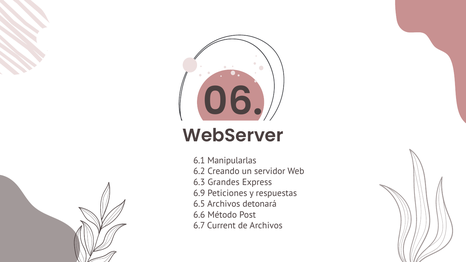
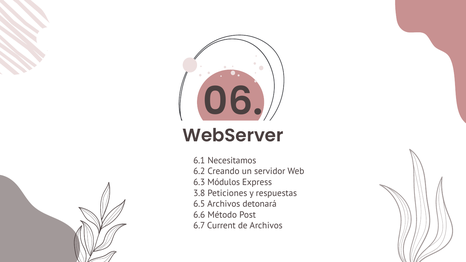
Manipularlas: Manipularlas -> Necesitamos (232, 161)
Grandes: Grandes -> Módulos (224, 182)
6.9: 6.9 -> 3.8 (199, 193)
